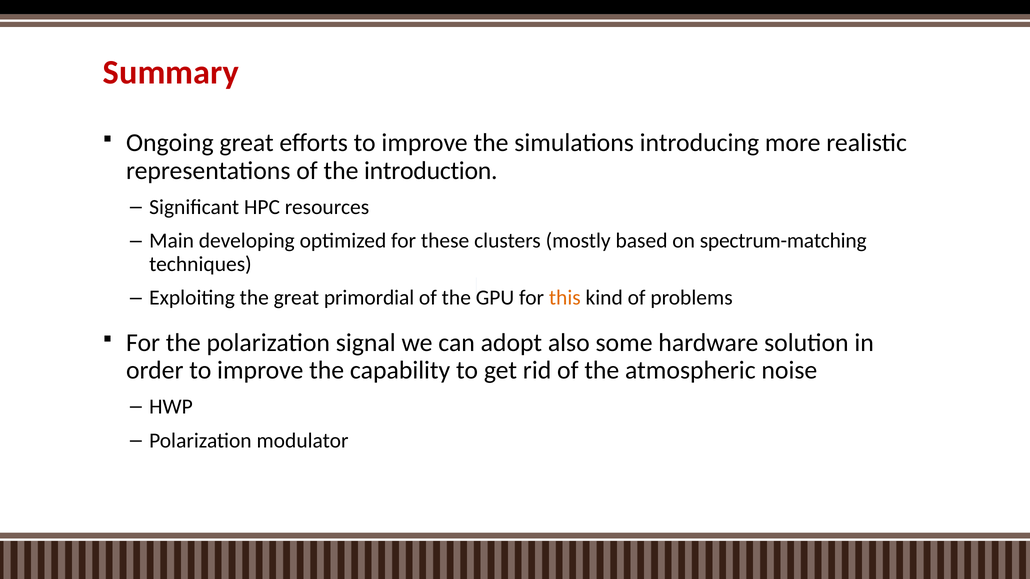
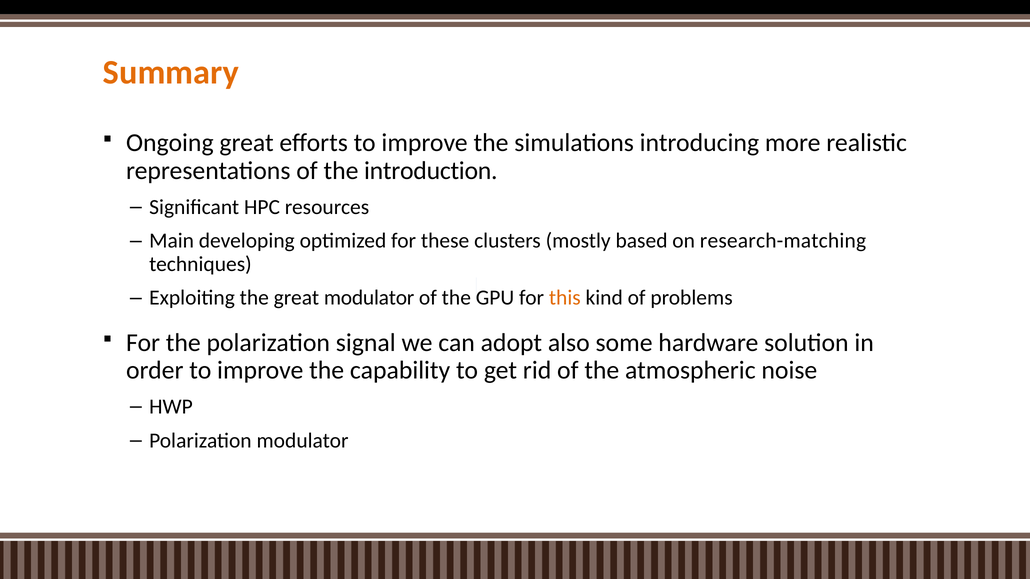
Summary colour: red -> orange (171, 72)
spectrum-matching: spectrum-matching -> research-matching (783, 241)
great primordial: primordial -> modulator (369, 298)
